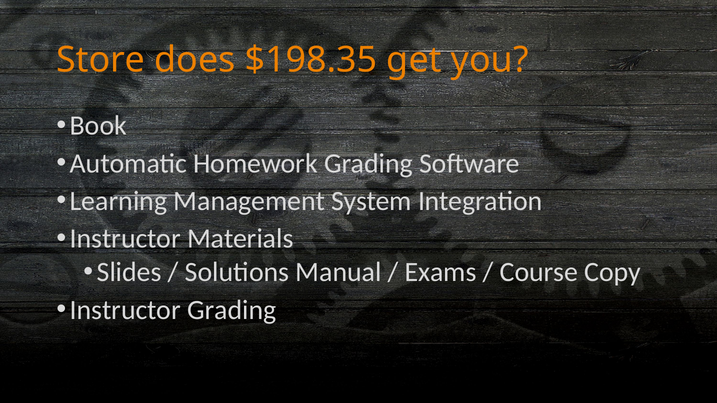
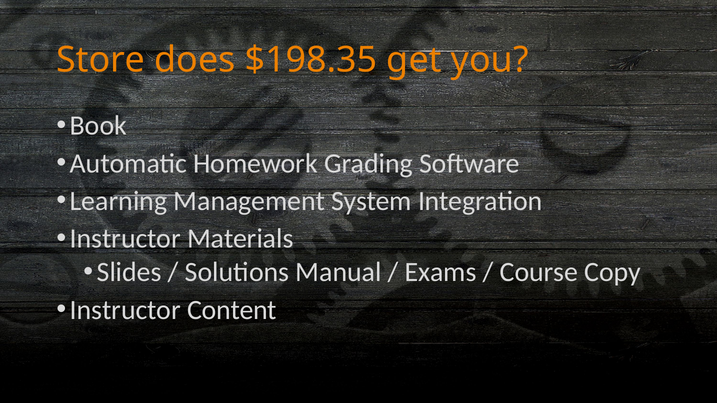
Instructor Grading: Grading -> Content (232, 310)
